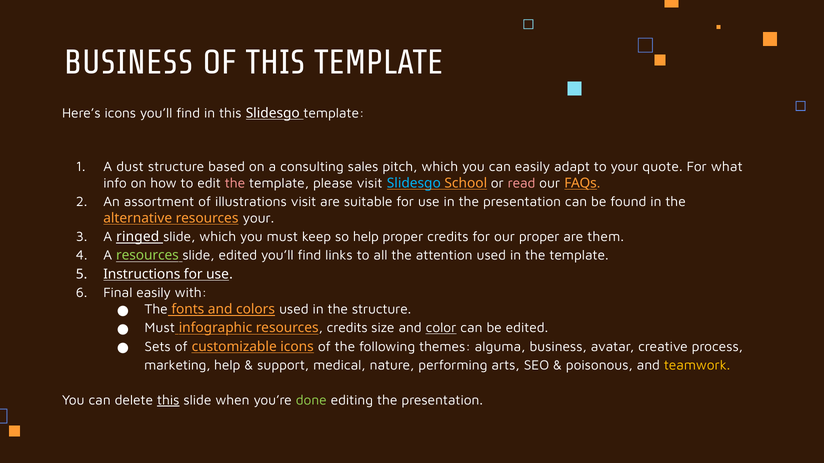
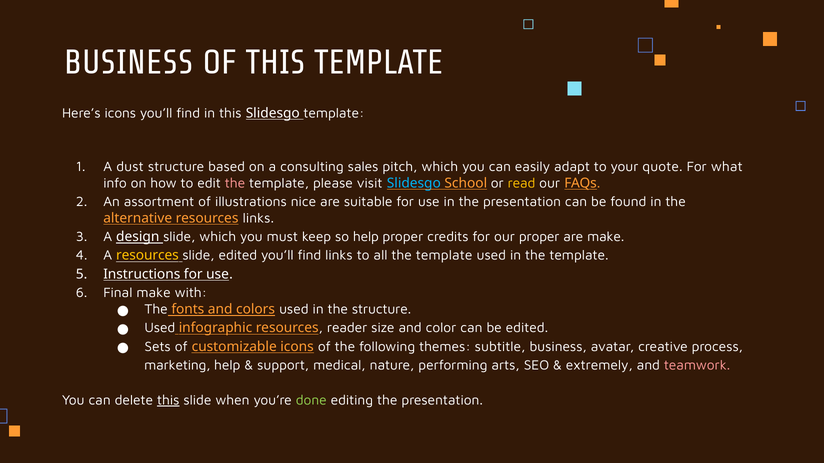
read colour: pink -> yellow (522, 183)
illustrations visit: visit -> nice (303, 202)
resources your: your -> links (258, 218)
ringed: ringed -> design (138, 237)
are them: them -> make (606, 237)
resources colour: light green -> yellow (147, 256)
all the attention: attention -> template (444, 256)
Final easily: easily -> make (154, 293)
Must: Must -> Used (160, 328)
resources credits: credits -> reader (347, 328)
color underline: present -> none (441, 328)
alguma: alguma -> subtitle (500, 347)
poisonous: poisonous -> extremely (599, 366)
teamwork colour: yellow -> pink (697, 366)
